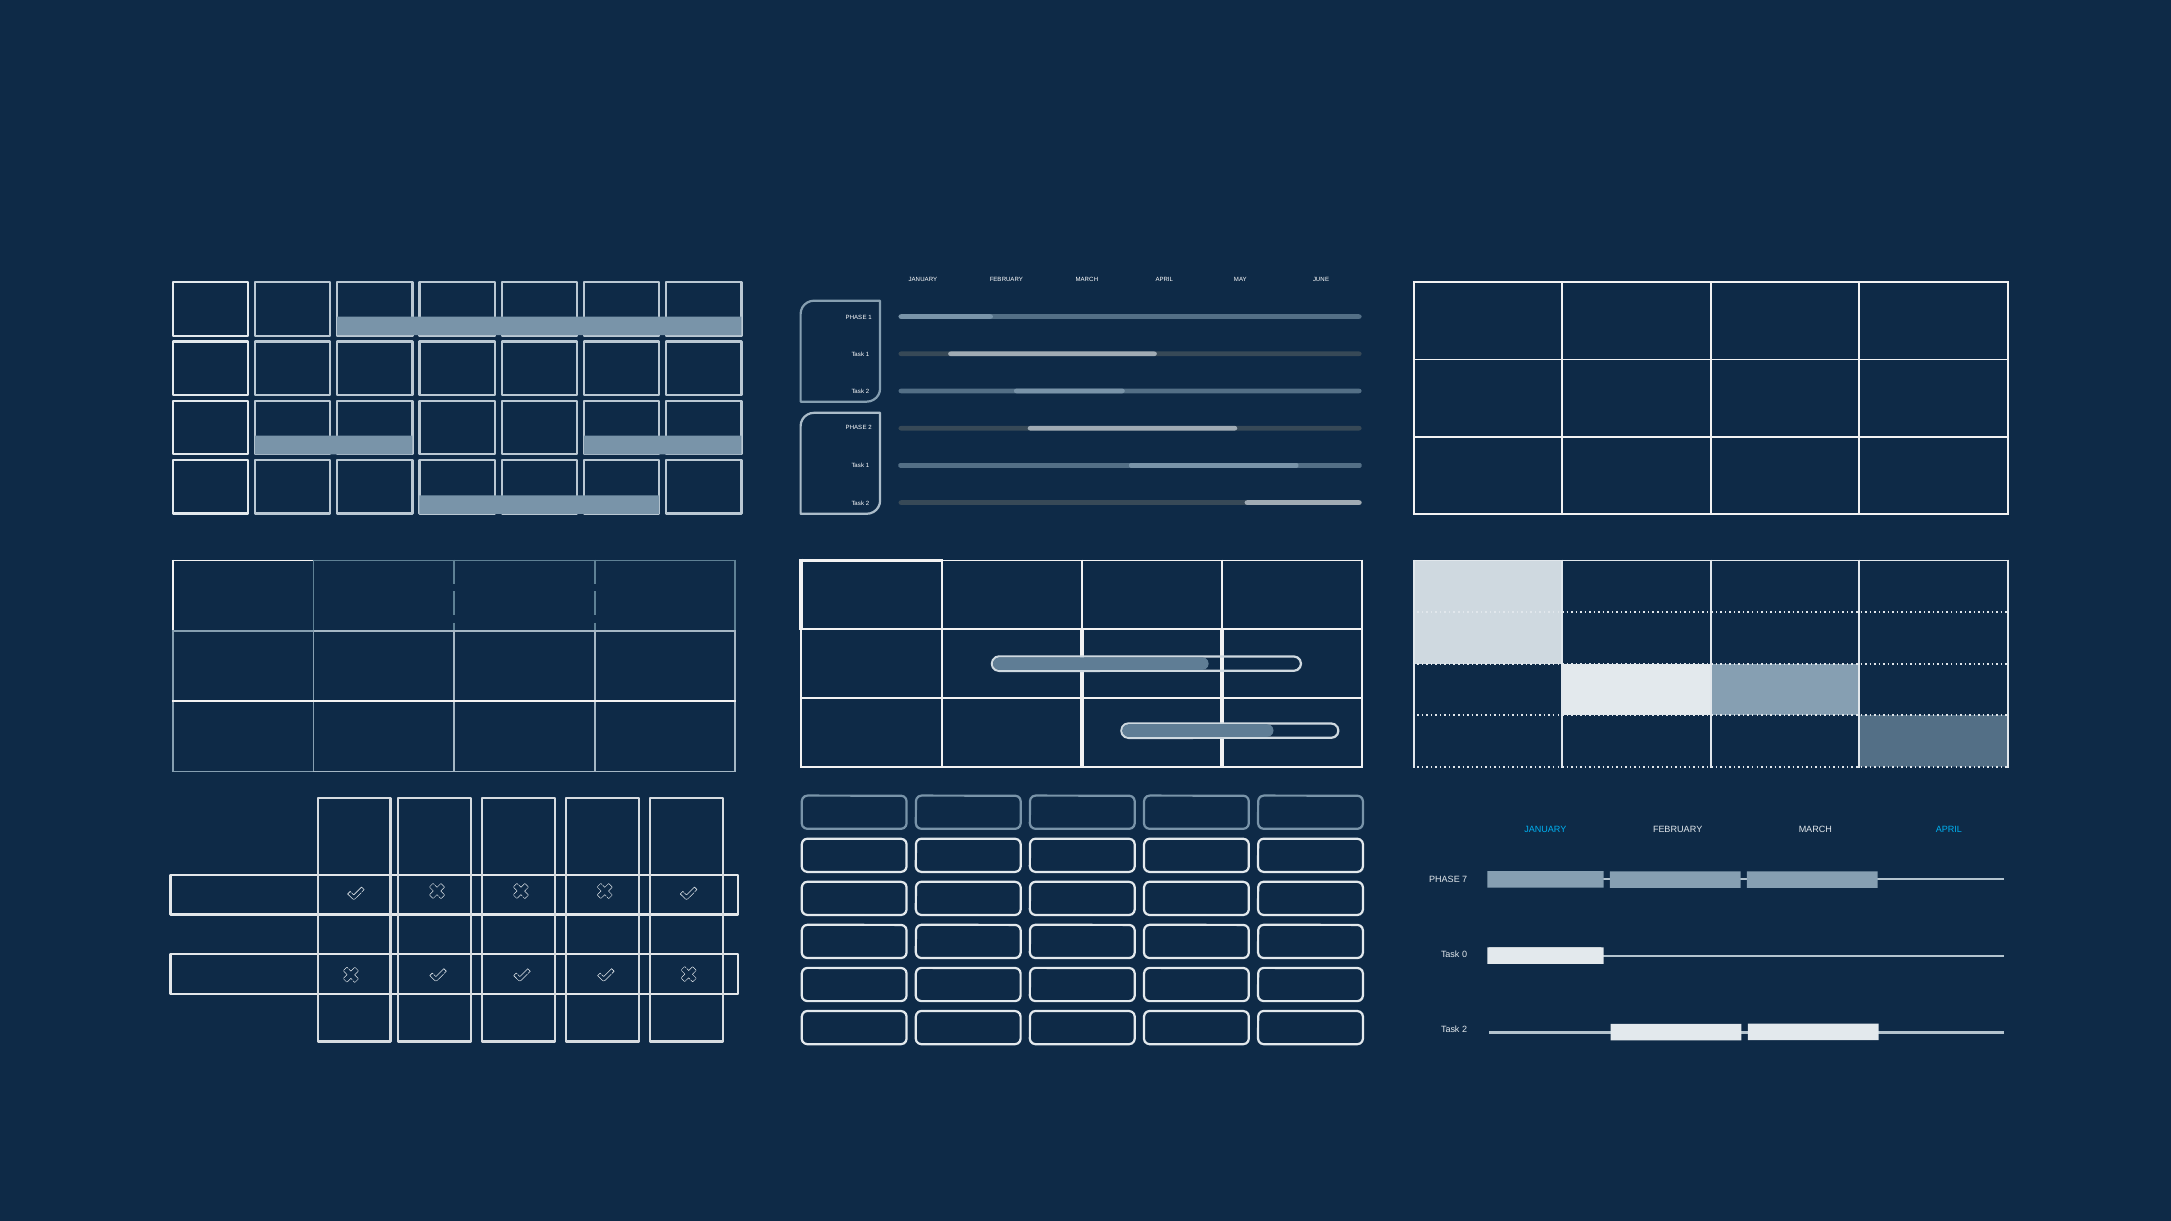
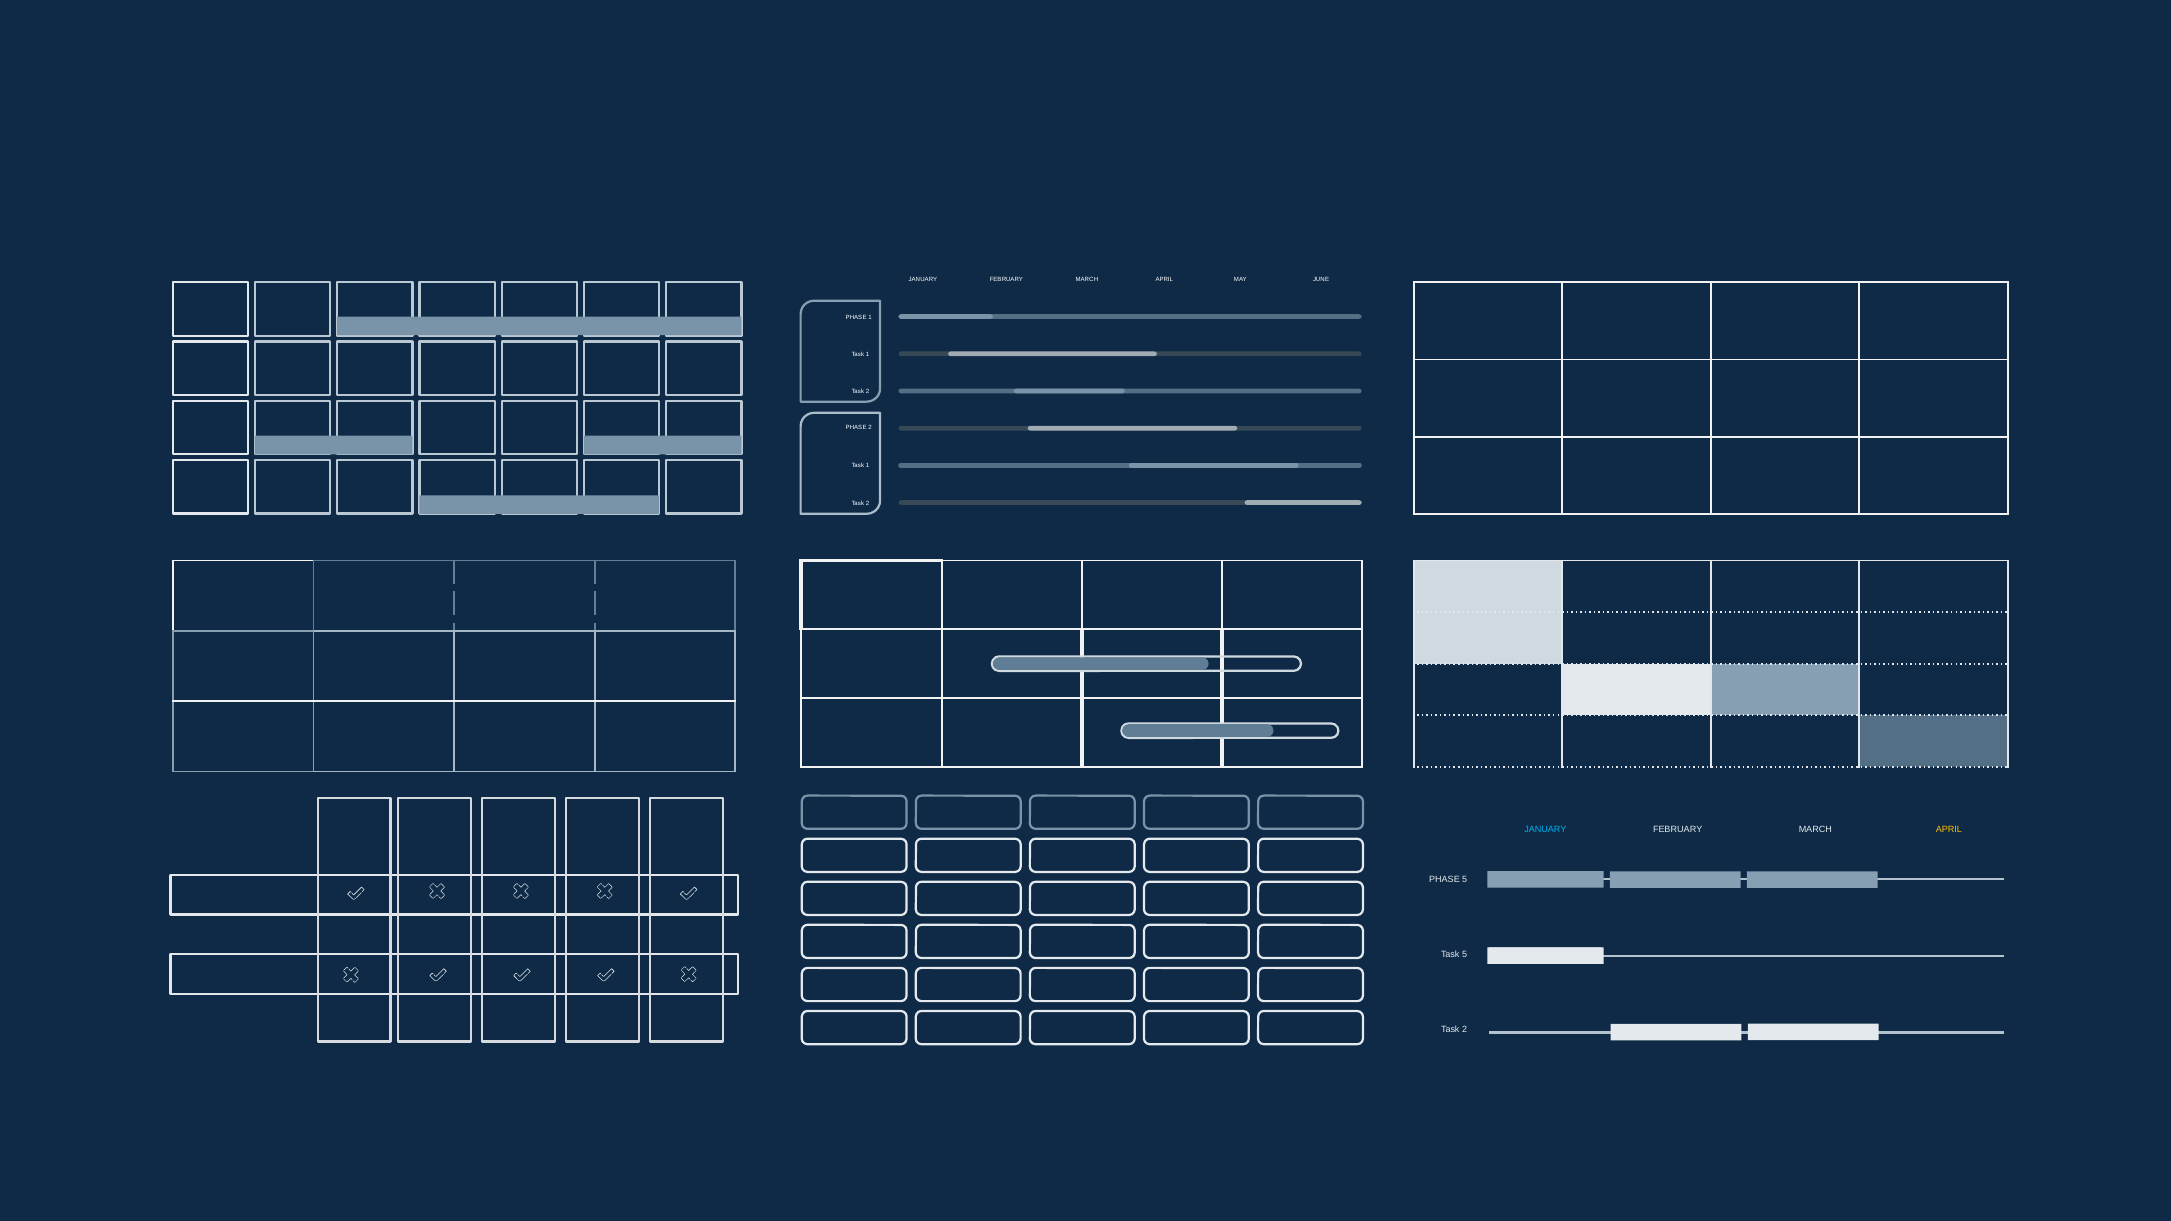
APRIL colour: light blue -> yellow (1949, 830)
PHASE 7: 7 -> 5 (1465, 880)
Task 0: 0 -> 5 (1465, 955)
